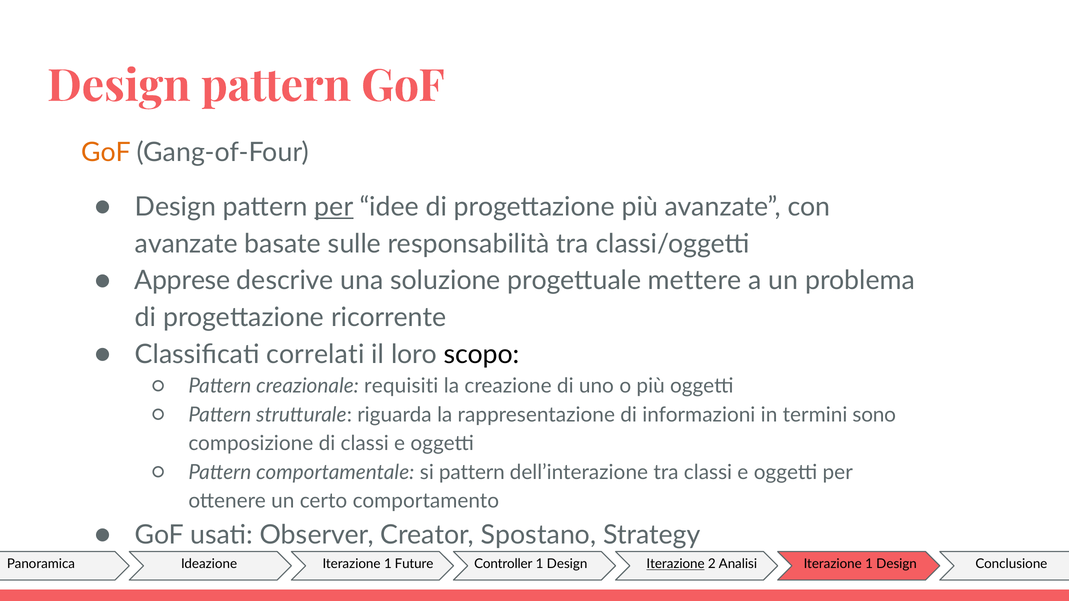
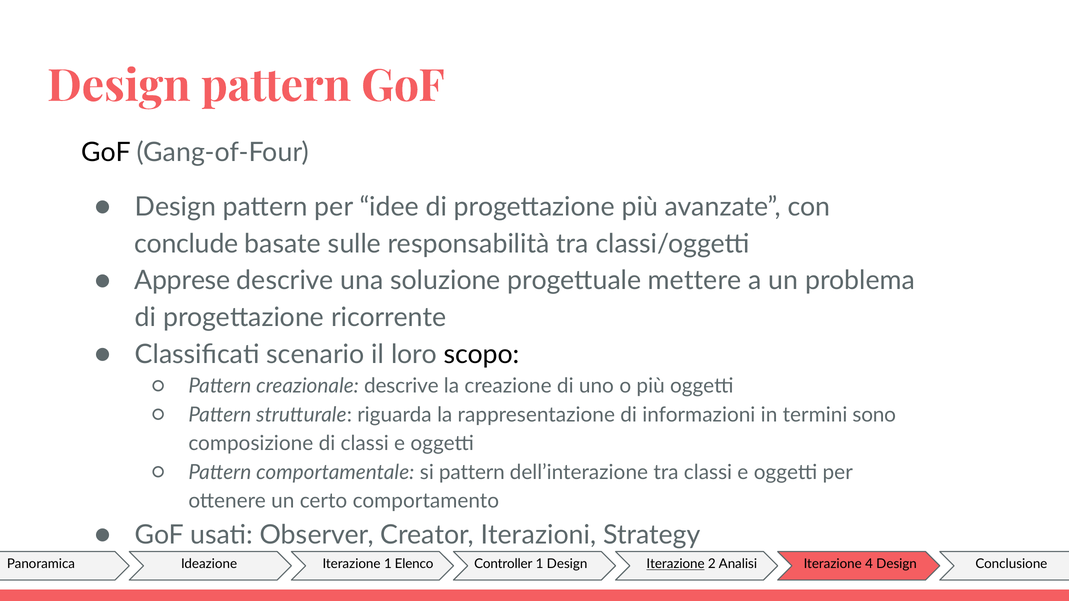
GoF colour: orange -> black (106, 152)
per underline: present -> none (334, 207)
avanzate: avanzate -> conclude (186, 244)
correlati: correlati -> scenario (315, 354)
creazionale requisiti: requisiti -> descrive (401, 386)
Spostano: Spostano -> Iterazioni (538, 535)
Future: Future -> Elenco (414, 564)
Analisi Iterazione 1: 1 -> 4 (869, 564)
